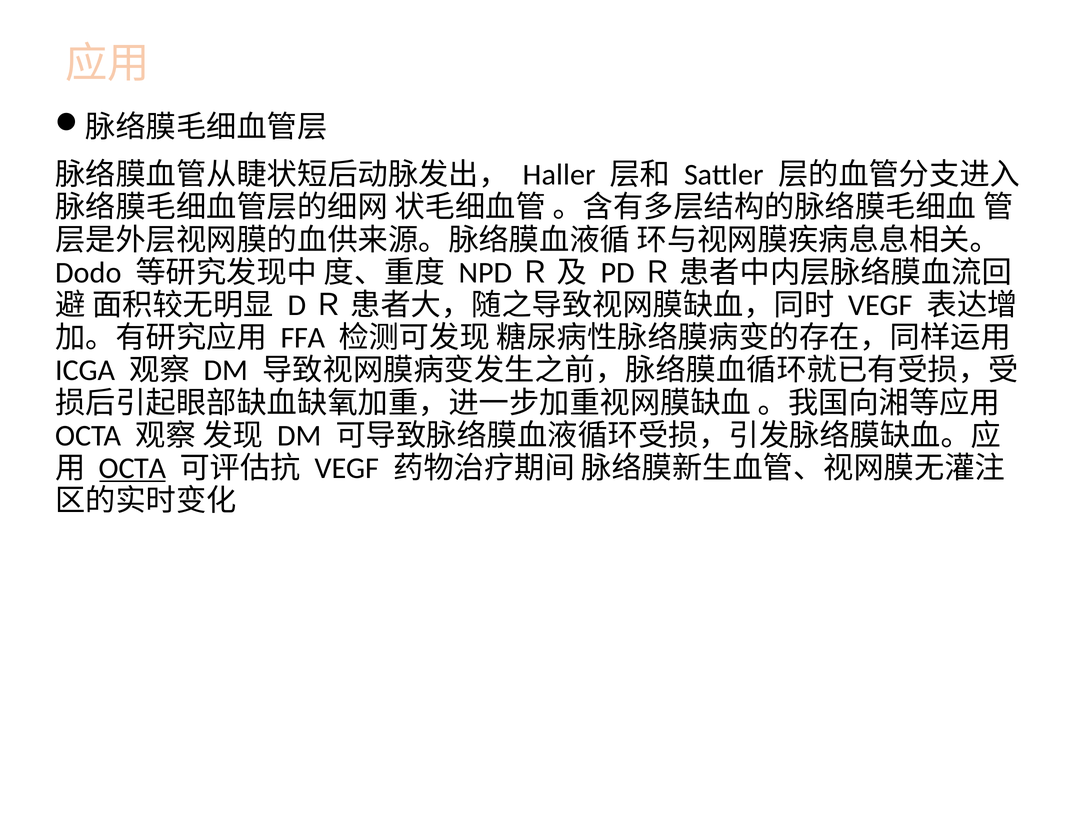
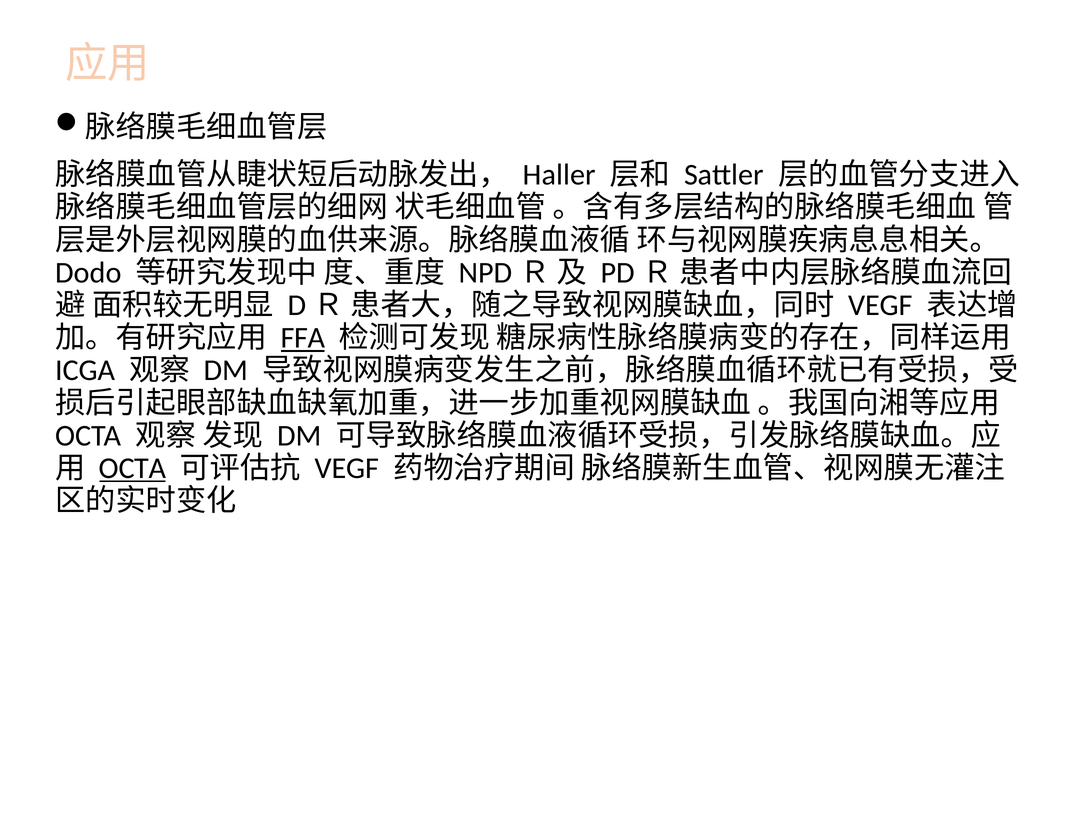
FFA underline: none -> present (303, 338)
